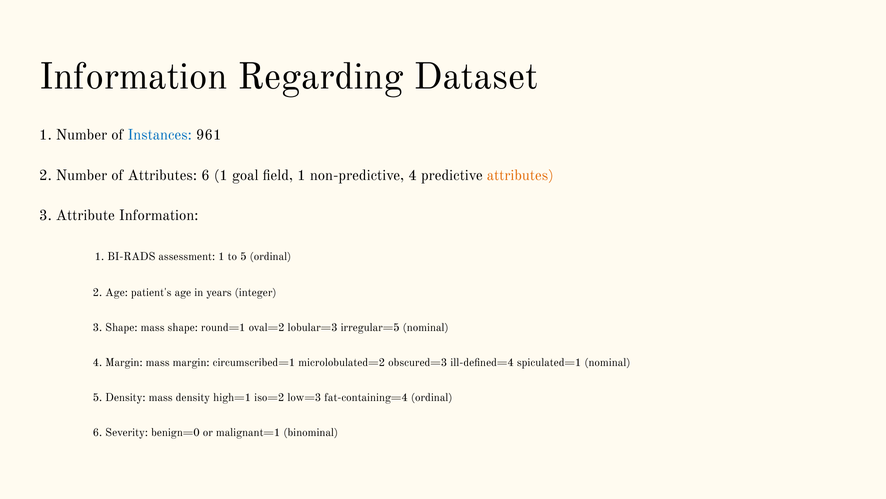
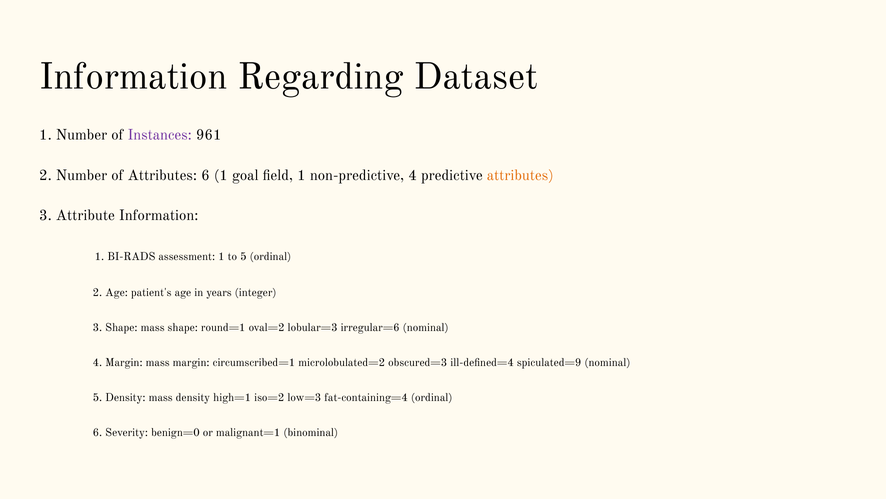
Instances colour: blue -> purple (160, 135)
irregular=5: irregular=5 -> irregular=6 (370, 327)
spiculated=1: spiculated=1 -> spiculated=9 (549, 362)
